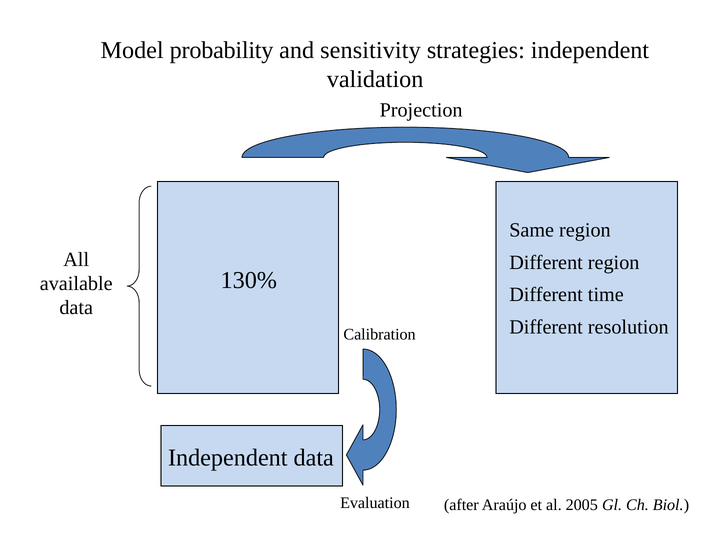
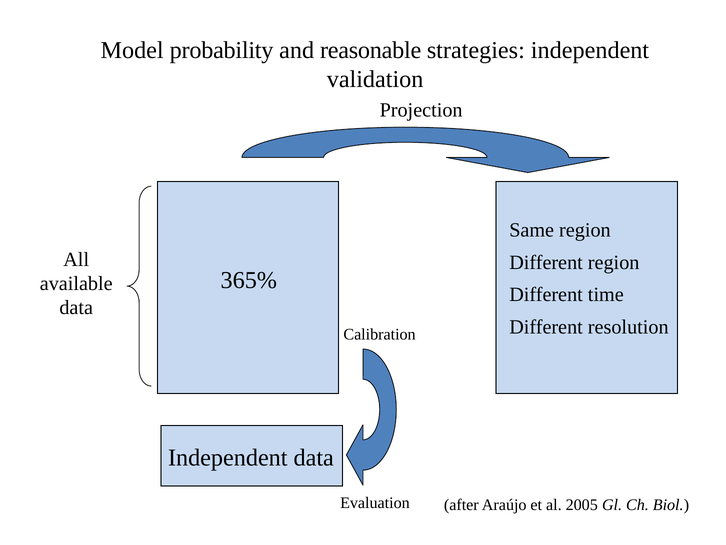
sensitivity: sensitivity -> reasonable (371, 50)
130%: 130% -> 365% (249, 280)
